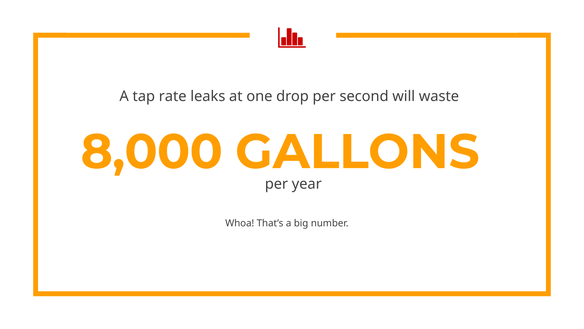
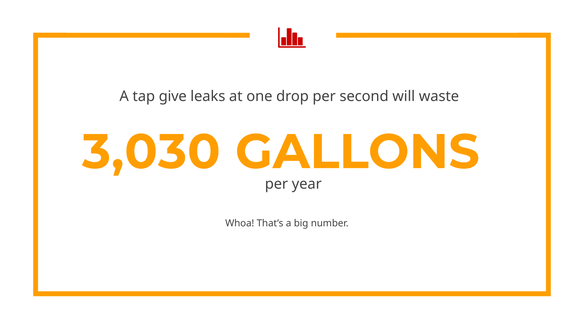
rate: rate -> give (173, 96)
8,000: 8,000 -> 3,030 (151, 152)
